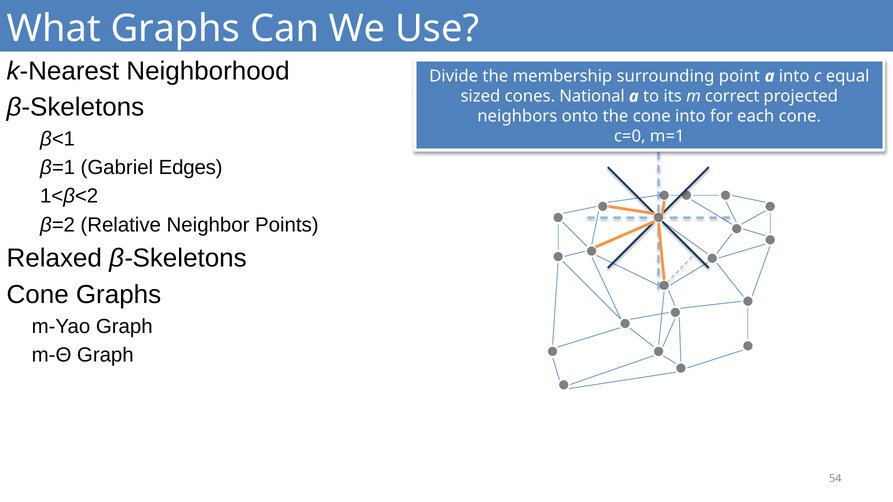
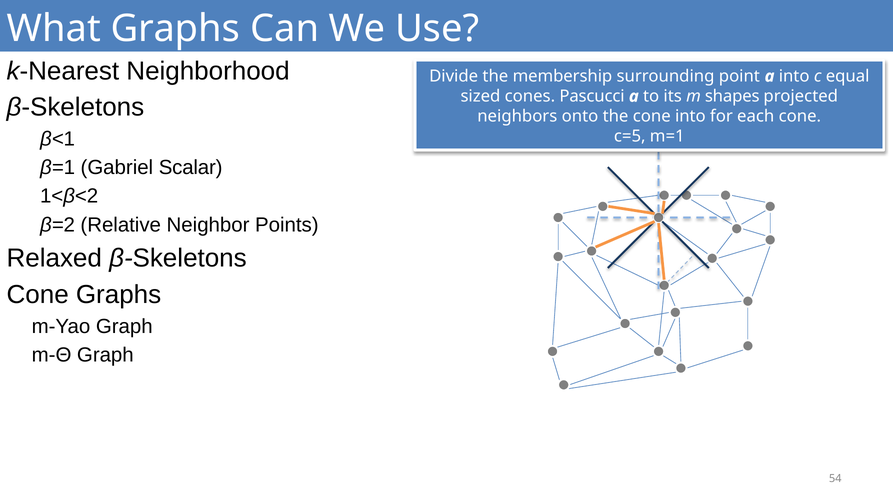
National: National -> Pascucci (592, 96)
correct: correct -> shapes (732, 96)
c=0: c=0 -> c=5 (630, 137)
Edges: Edges -> Scalar (191, 168)
